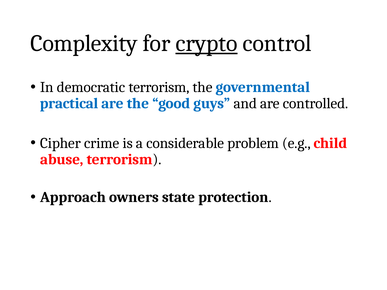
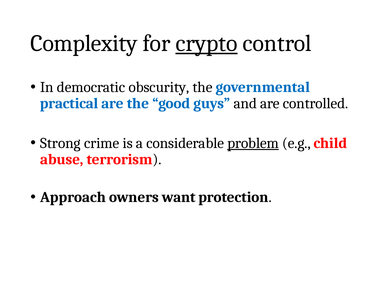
democratic terrorism: terrorism -> obscurity (159, 87)
Cipher: Cipher -> Strong (60, 143)
problem underline: none -> present (253, 143)
state: state -> want (179, 197)
